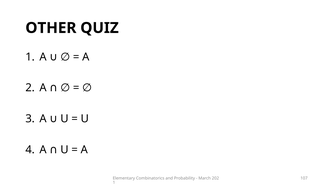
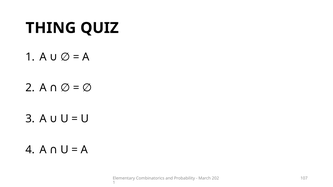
OTHER: OTHER -> THING (51, 28)
